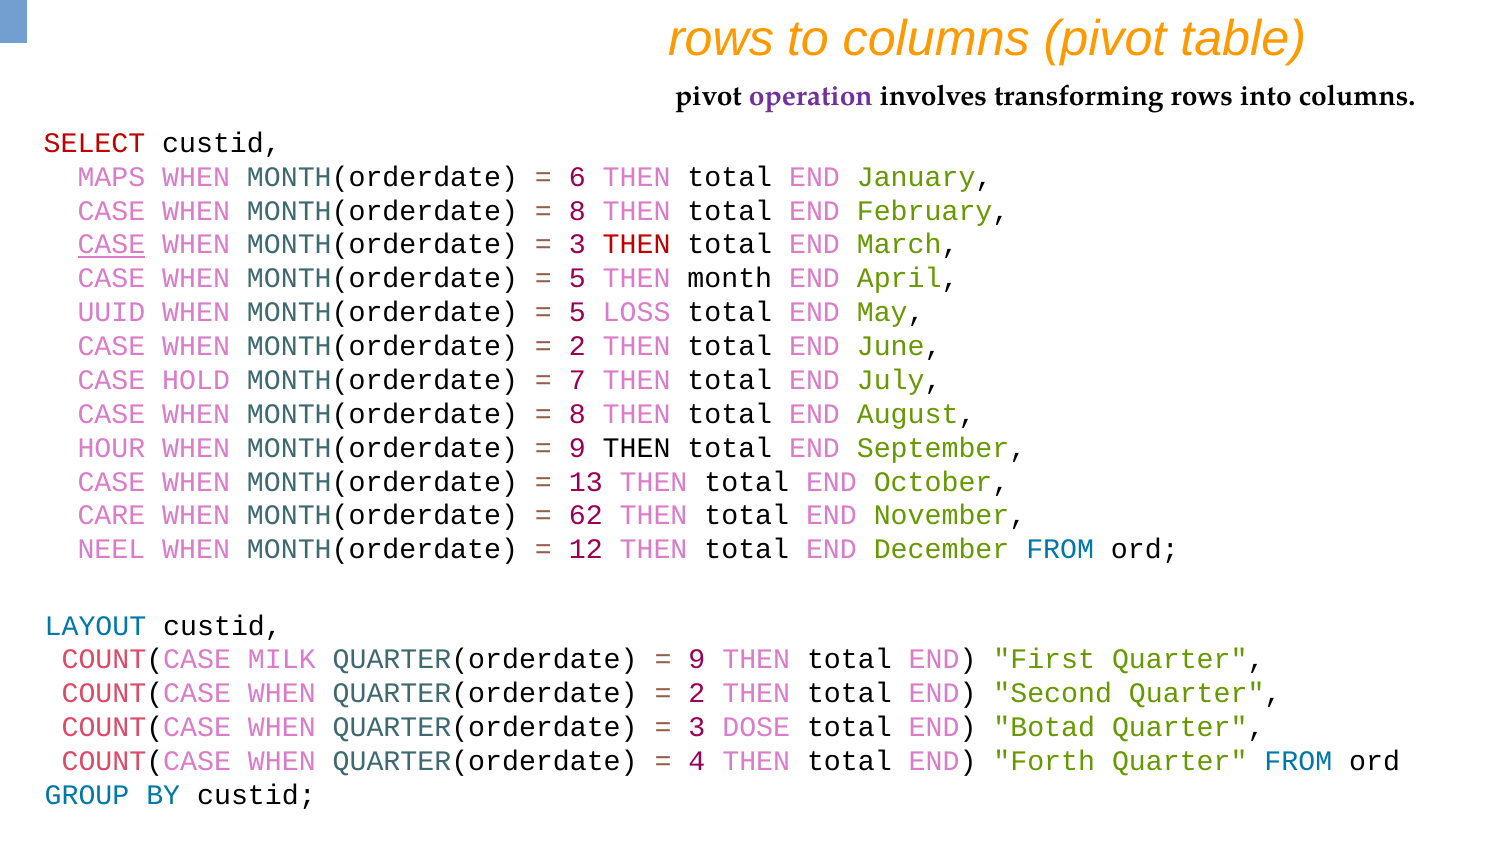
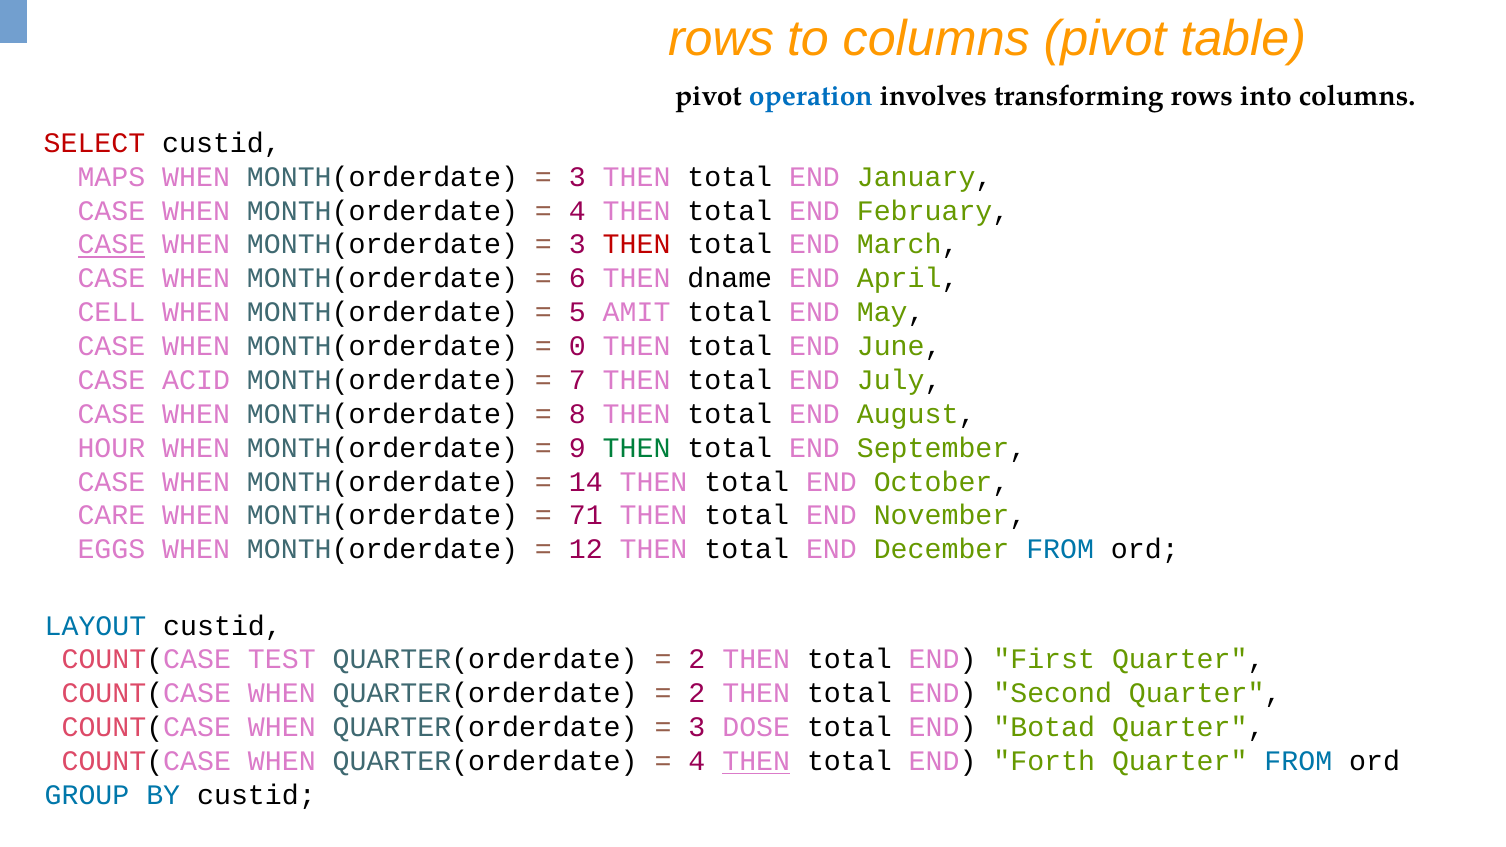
operation colour: purple -> blue (811, 96)
6: 6 -> 3 (577, 177)
8: 8 -> 4 (577, 211)
5: 5 -> 6 (577, 279)
month: month -> dname (730, 279)
UUID: UUID -> CELL (111, 312)
LOSS: LOSS -> AMIT (637, 312)
2: 2 -> 0 (577, 346)
HOLD: HOLD -> ACID (196, 380)
THEN colour: black -> green (637, 448)
13: 13 -> 14 (586, 482)
62: 62 -> 71 (586, 516)
NEEL: NEEL -> EGGS (111, 550)
MILK: MILK -> TEST (282, 660)
9: 9 -> 2 (697, 660)
THEN underline: none -> present (756, 761)
